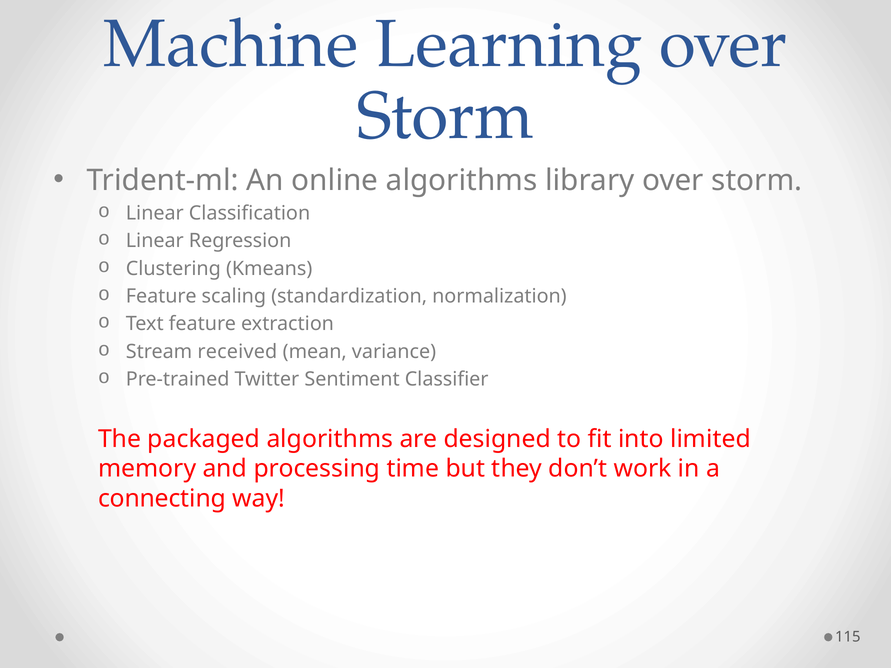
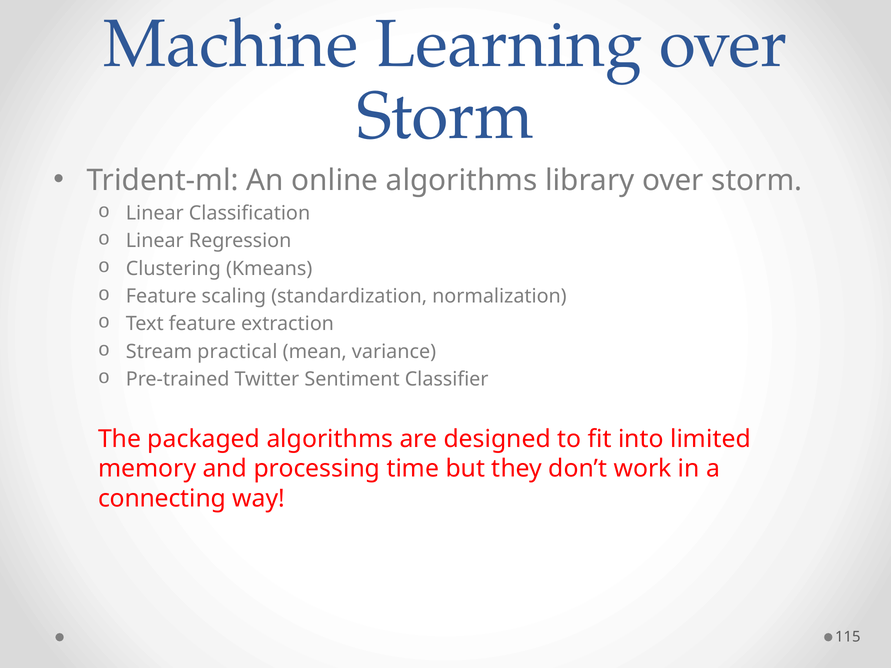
received: received -> practical (237, 352)
